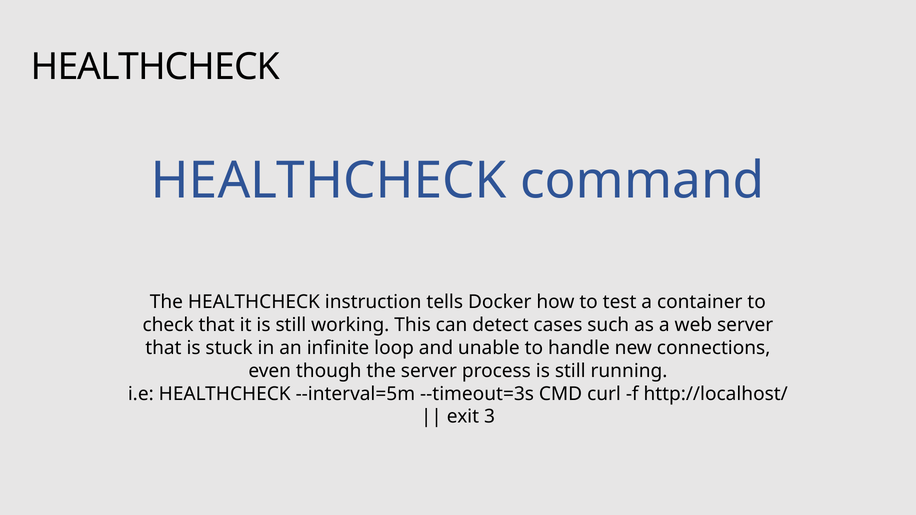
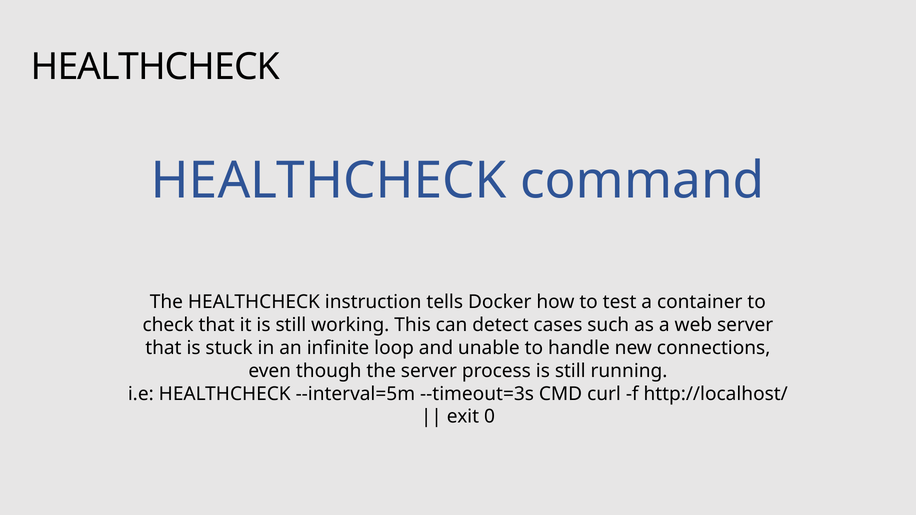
3: 3 -> 0 (490, 417)
